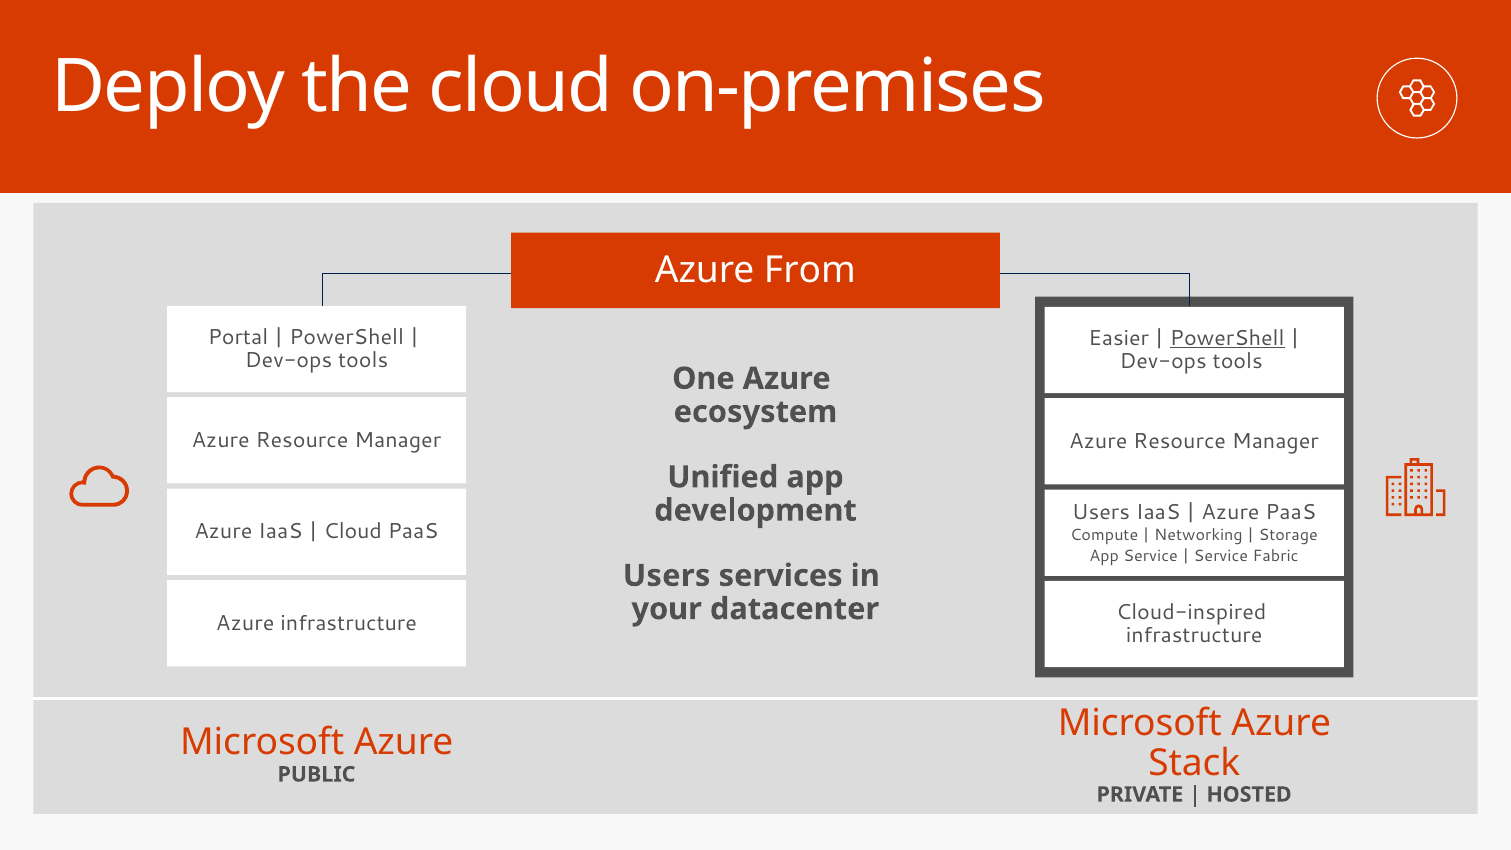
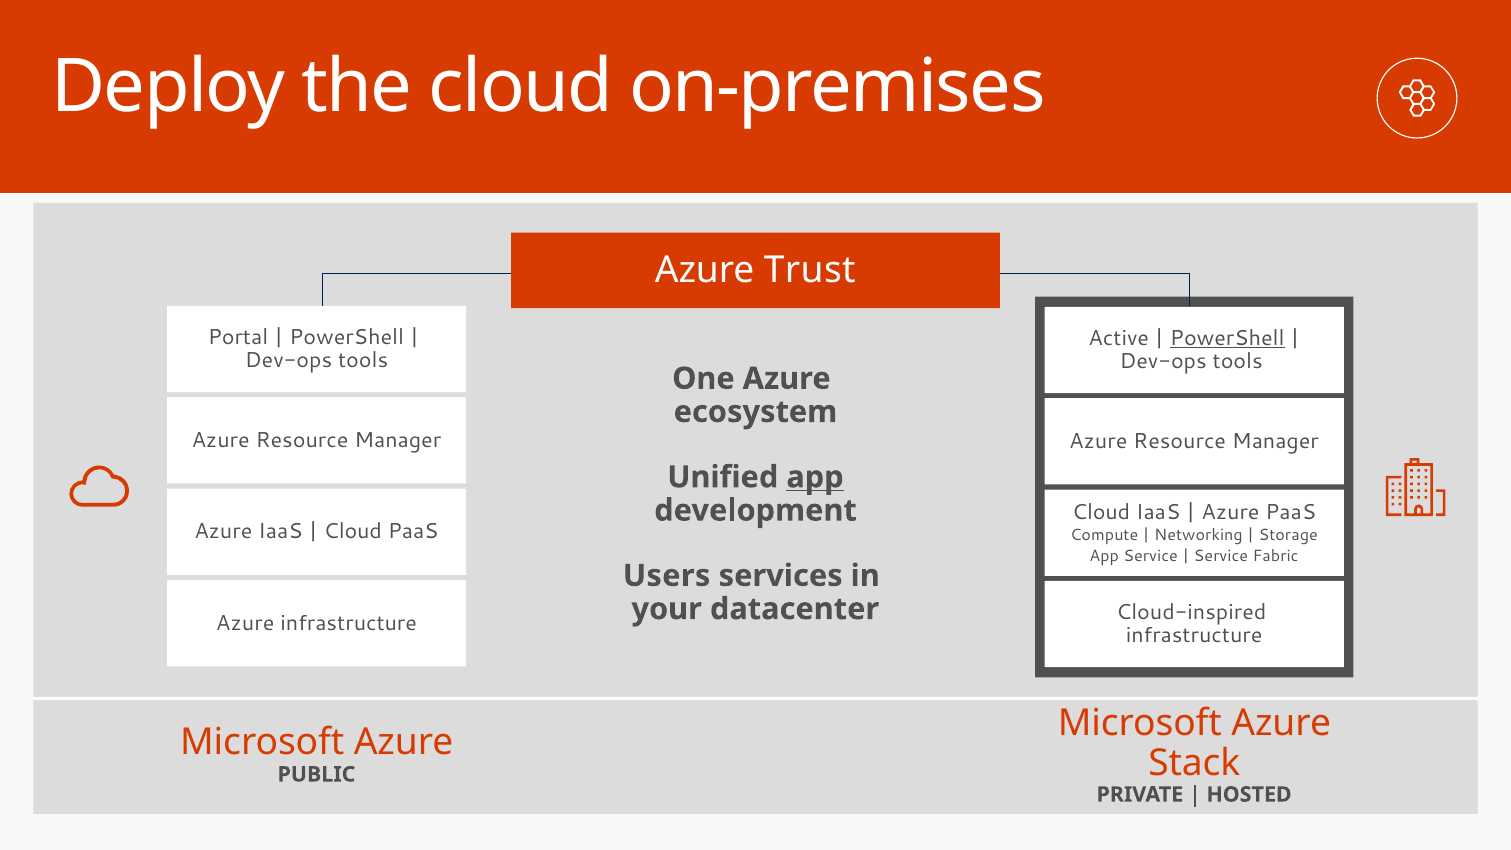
From: From -> Trust (810, 270)
Easier: Easier -> Active (1119, 338)
app underline: none -> present (815, 477)
Users: Users -> Cloud (1101, 512)
